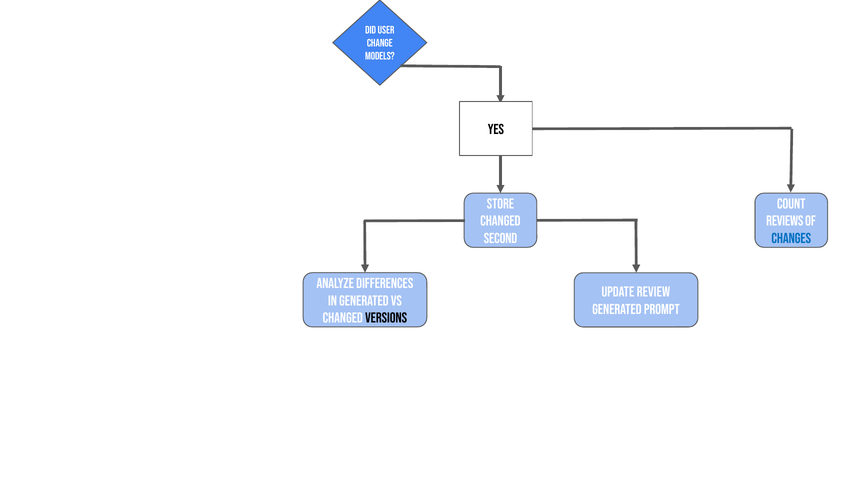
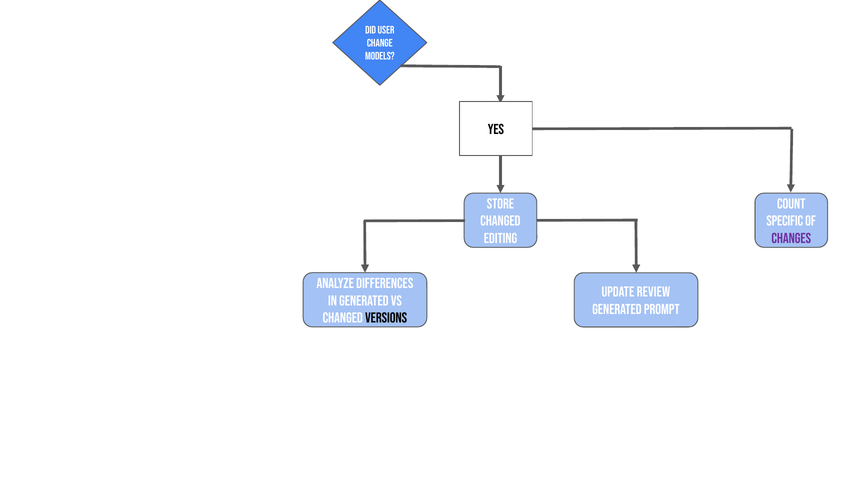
reviews: reviews -> specific (785, 221)
second: second -> editing (500, 238)
changes colour: blue -> purple (791, 238)
